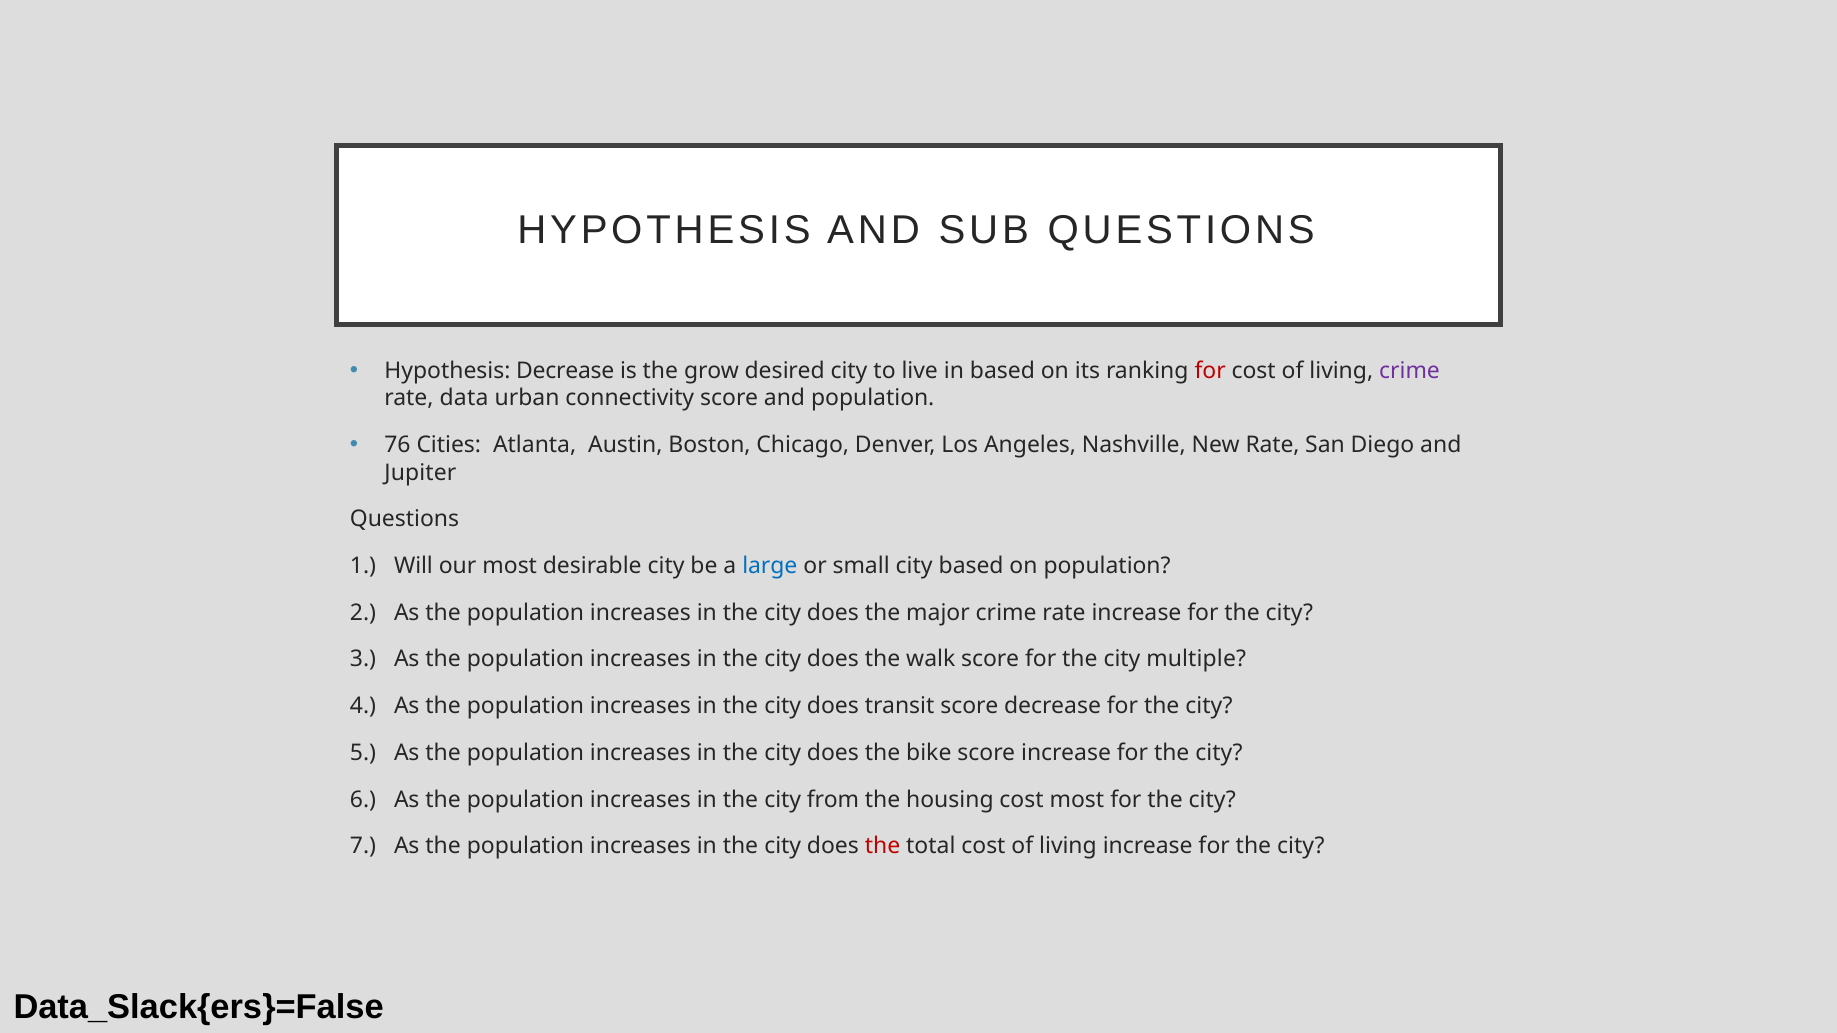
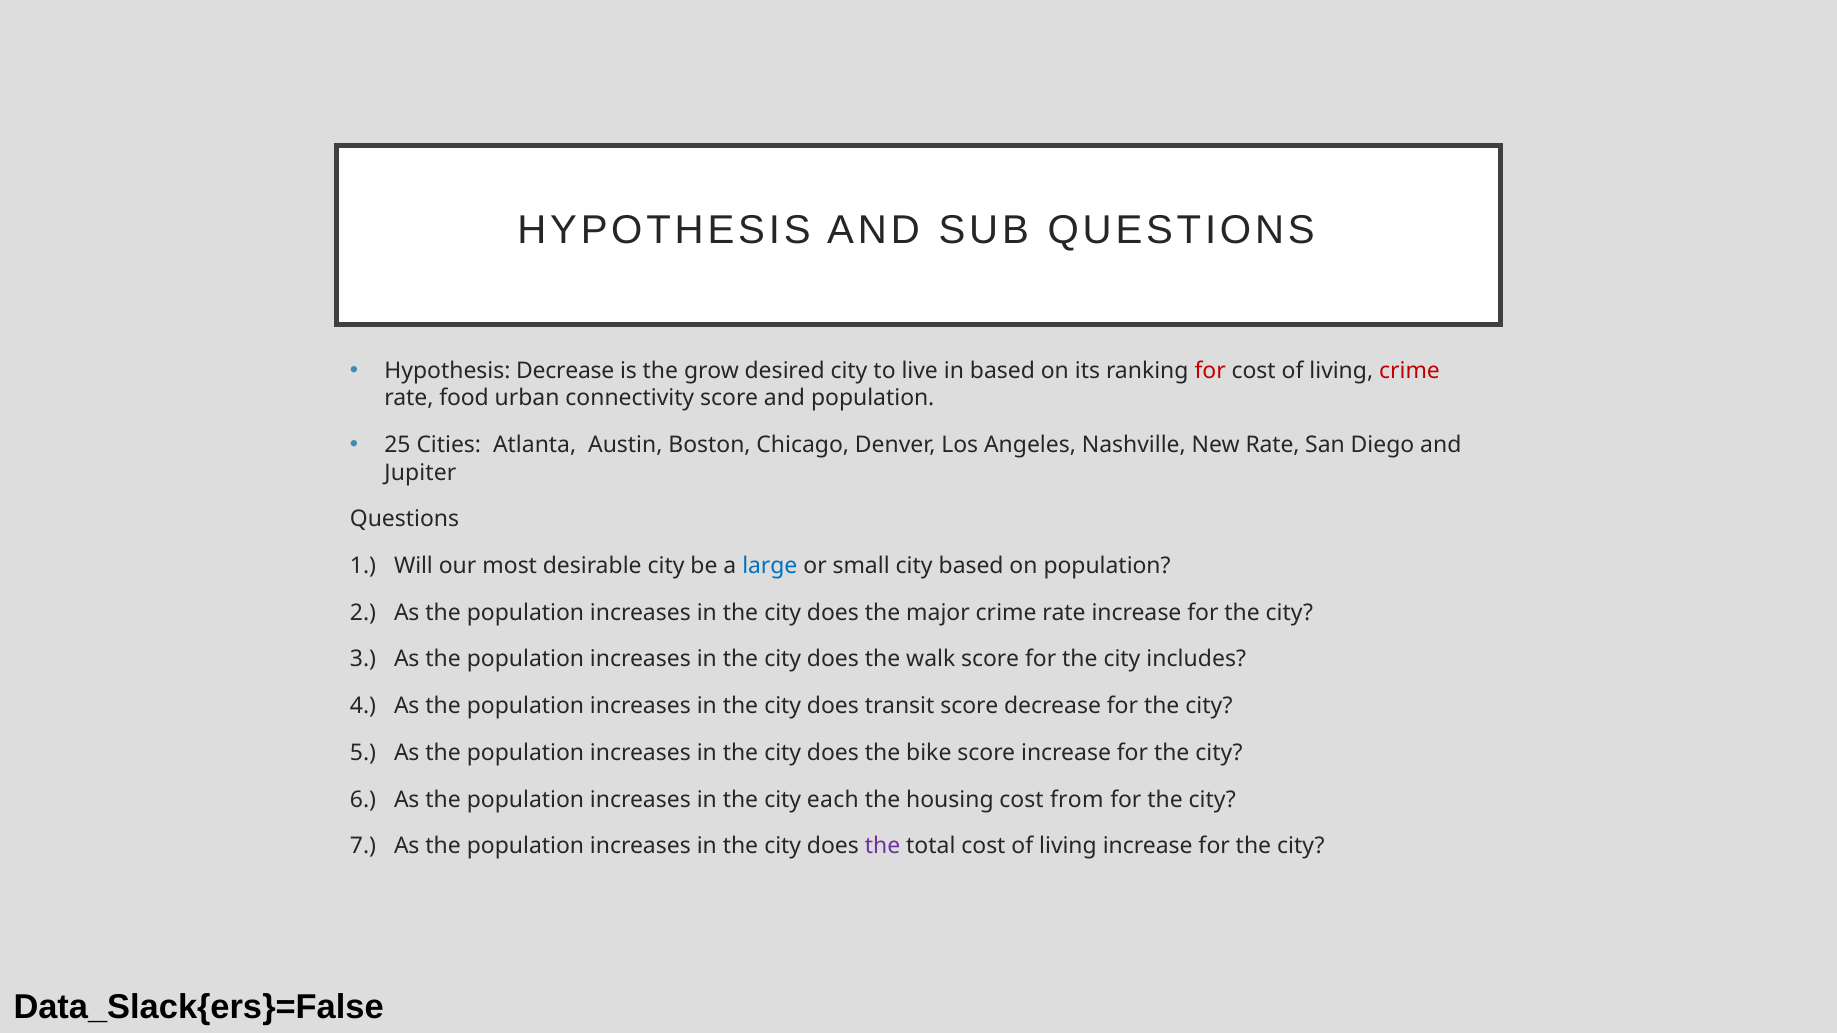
crime colour: purple -> red (1410, 371)
data: data -> food (464, 399)
76: 76 -> 25 (398, 445)
multiple: multiple -> includes (1196, 660)
from: from -> each (833, 800)
cost most: most -> from (1077, 800)
the colour: red -> purple (883, 846)
